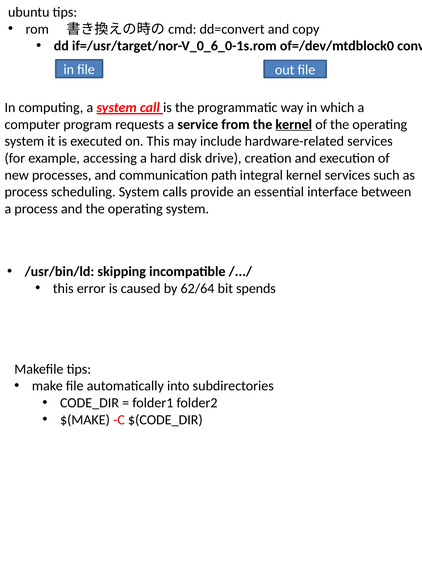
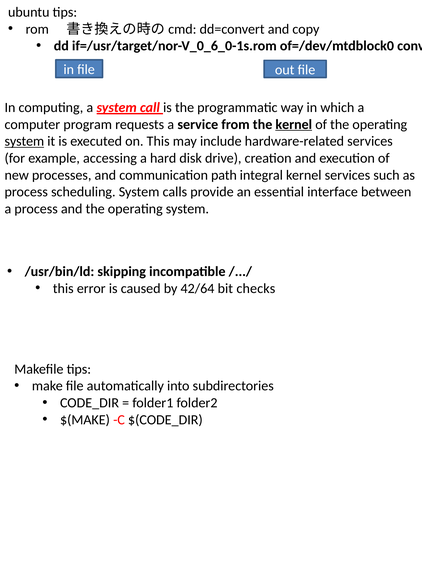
system underline: none -> present (24, 141)
62/64: 62/64 -> 42/64 (197, 288)
spends: spends -> checks (256, 288)
